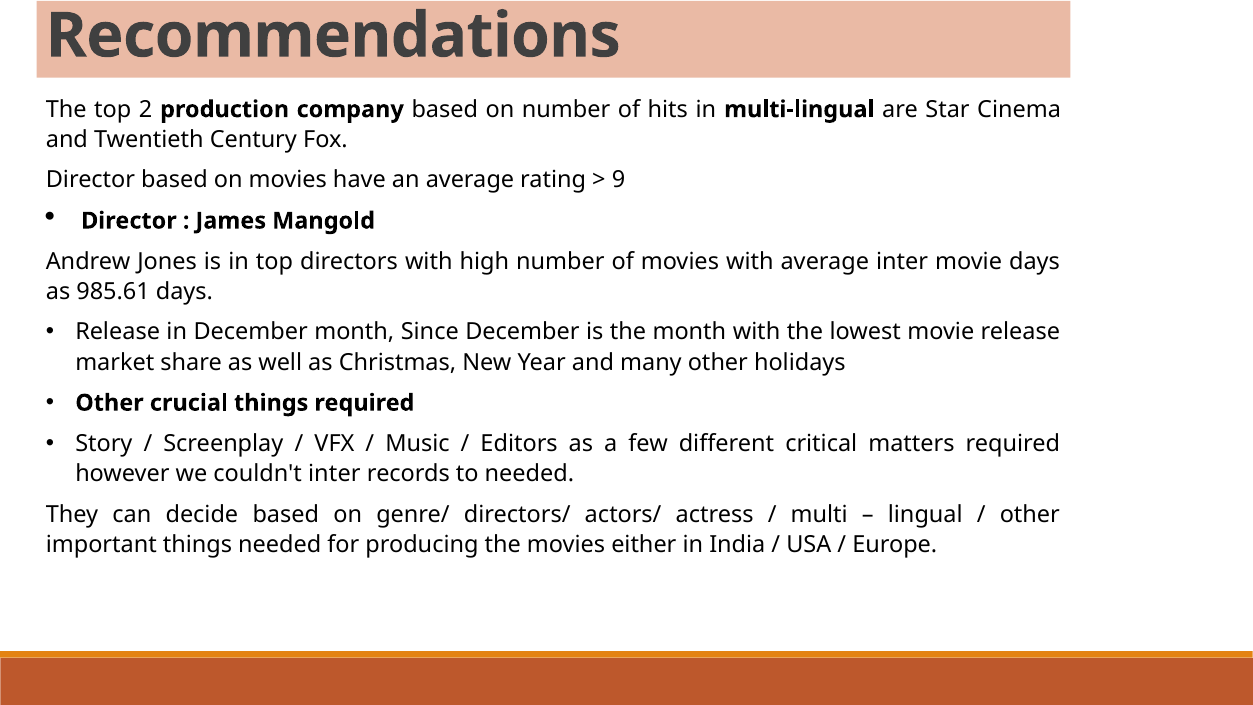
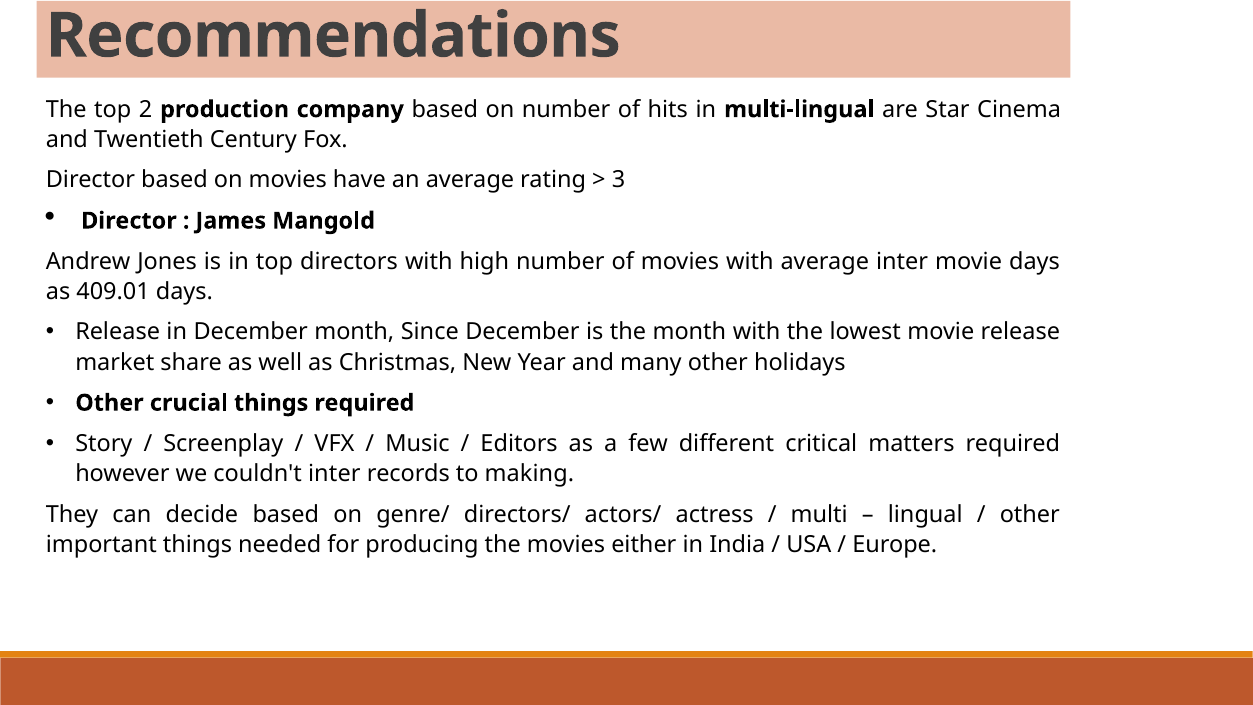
9: 9 -> 3 (619, 180)
985.61: 985.61 -> 409.01 (113, 291)
to needed: needed -> making (529, 474)
